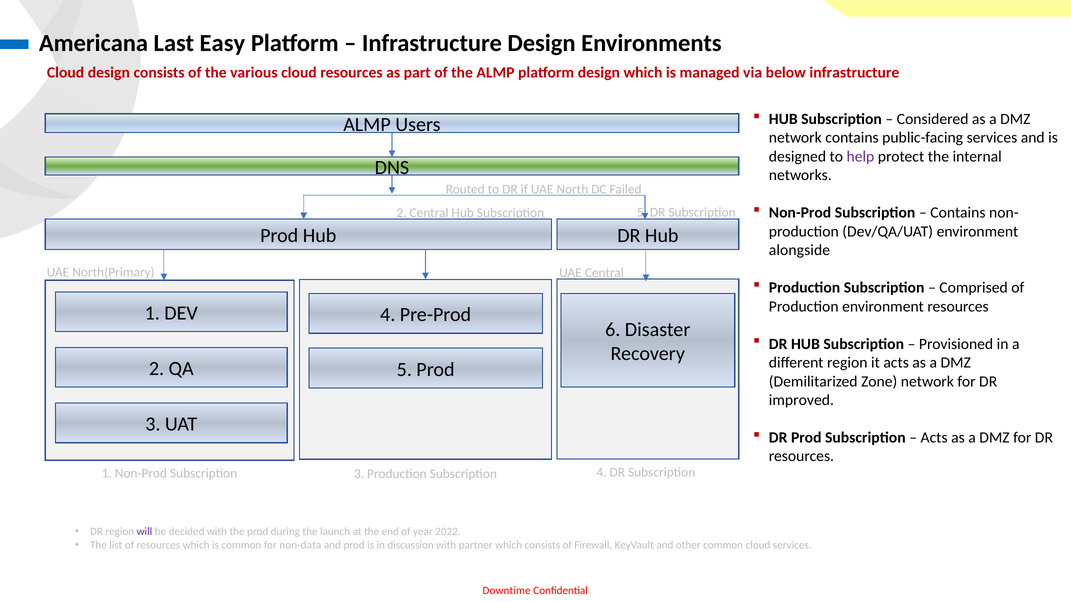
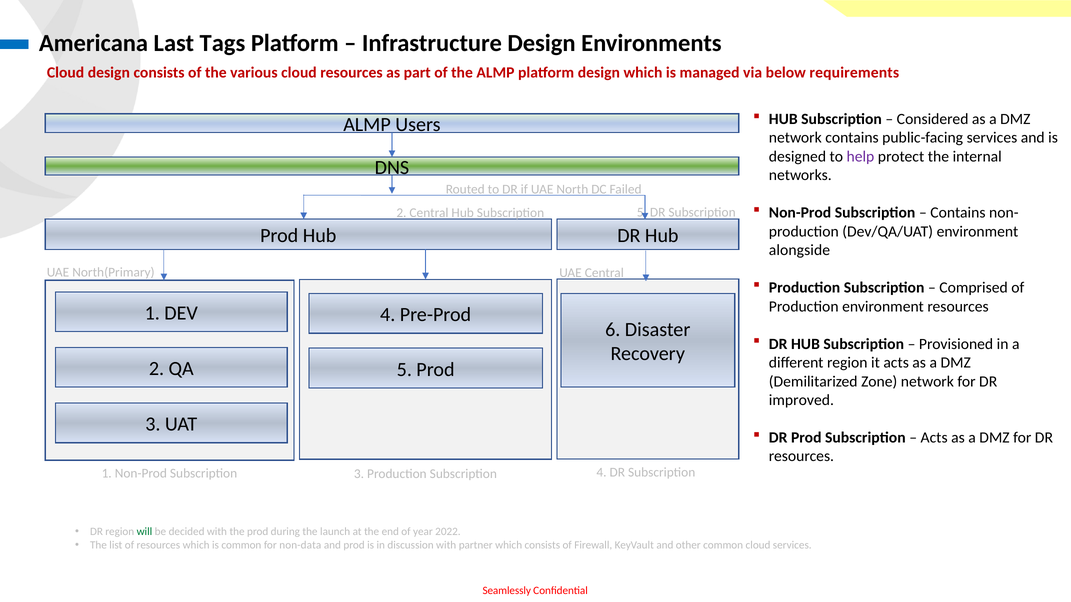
Easy: Easy -> Tags (222, 43)
below infrastructure: infrastructure -> requirements (854, 73)
will colour: purple -> green (144, 532)
Downtime: Downtime -> Seamlessly (507, 591)
